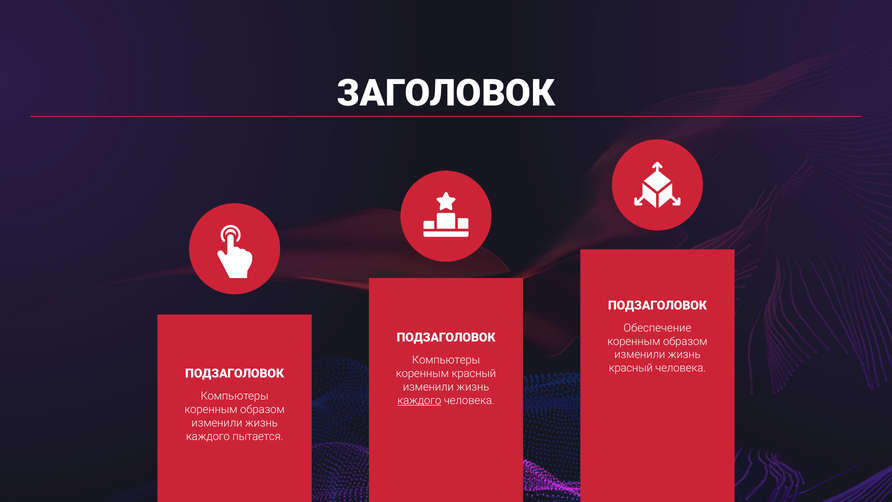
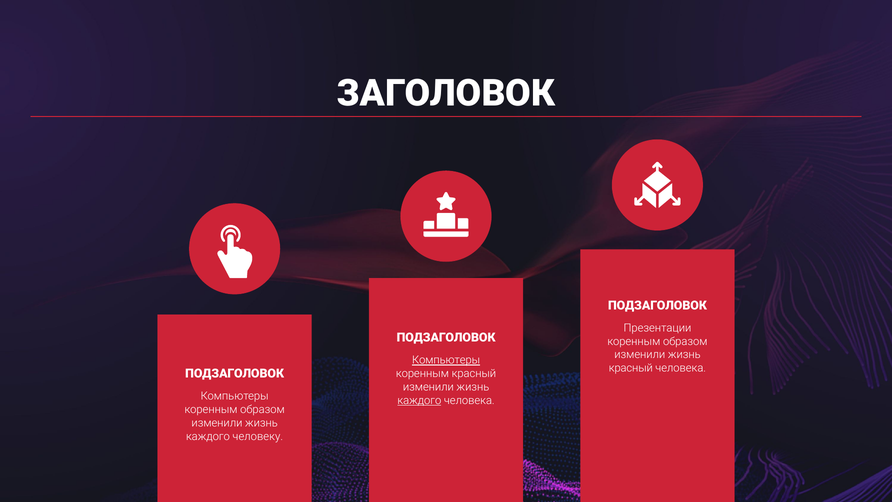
Обеспечение: Обеспечение -> Презентации (657, 328)
Компьютеры underline: none -> present (446, 360)
пытается: пытается -> человеку (258, 436)
